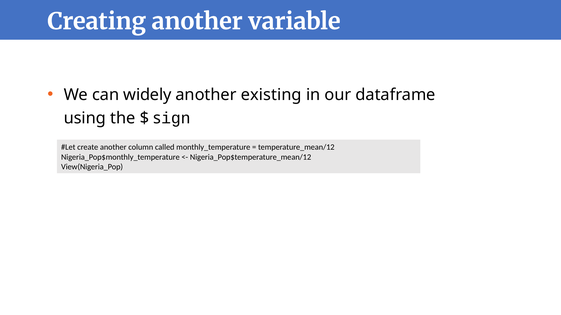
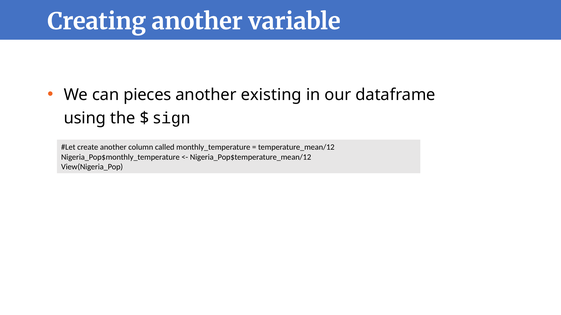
widely: widely -> pieces (147, 95)
